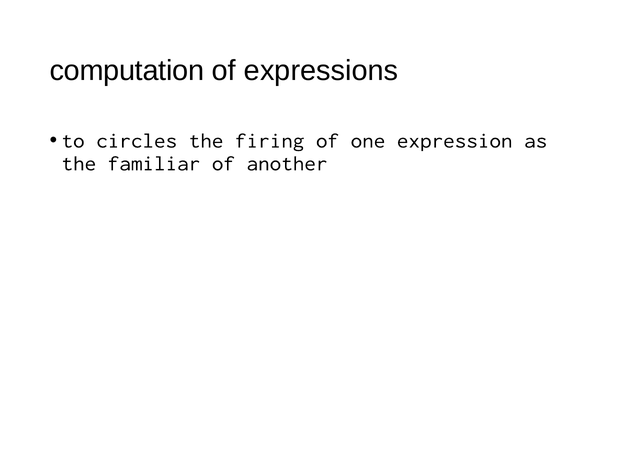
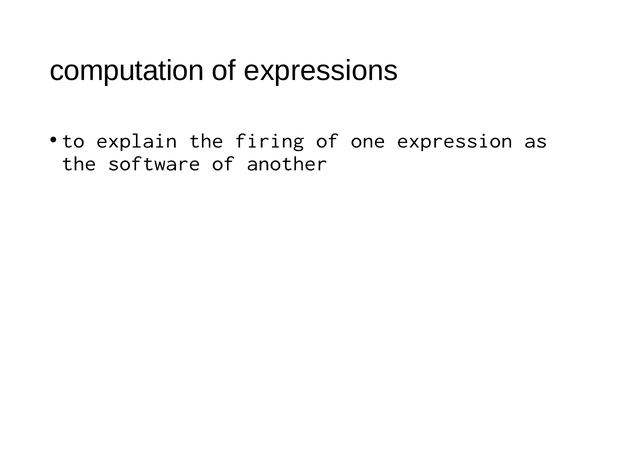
circles: circles -> explain (137, 140)
familiar: familiar -> software (154, 163)
